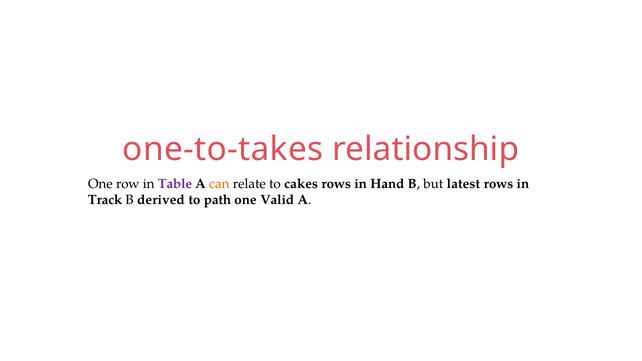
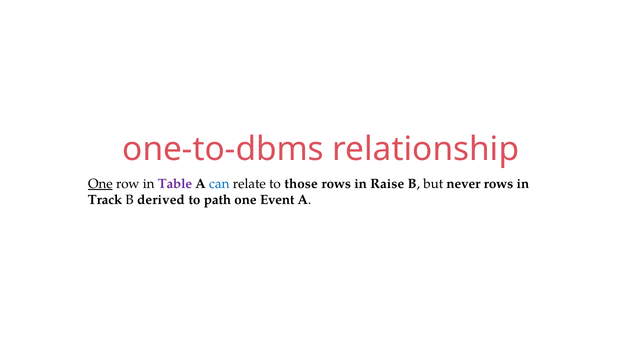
one-to-takes: one-to-takes -> one-to-dbms (223, 149)
One underline: none -> present (100, 184)
can colour: orange -> blue (219, 184)
cakes: cakes -> those (301, 184)
Hand: Hand -> Raise (387, 184)
latest: latest -> never (463, 184)
Valid: Valid -> Event (277, 200)
